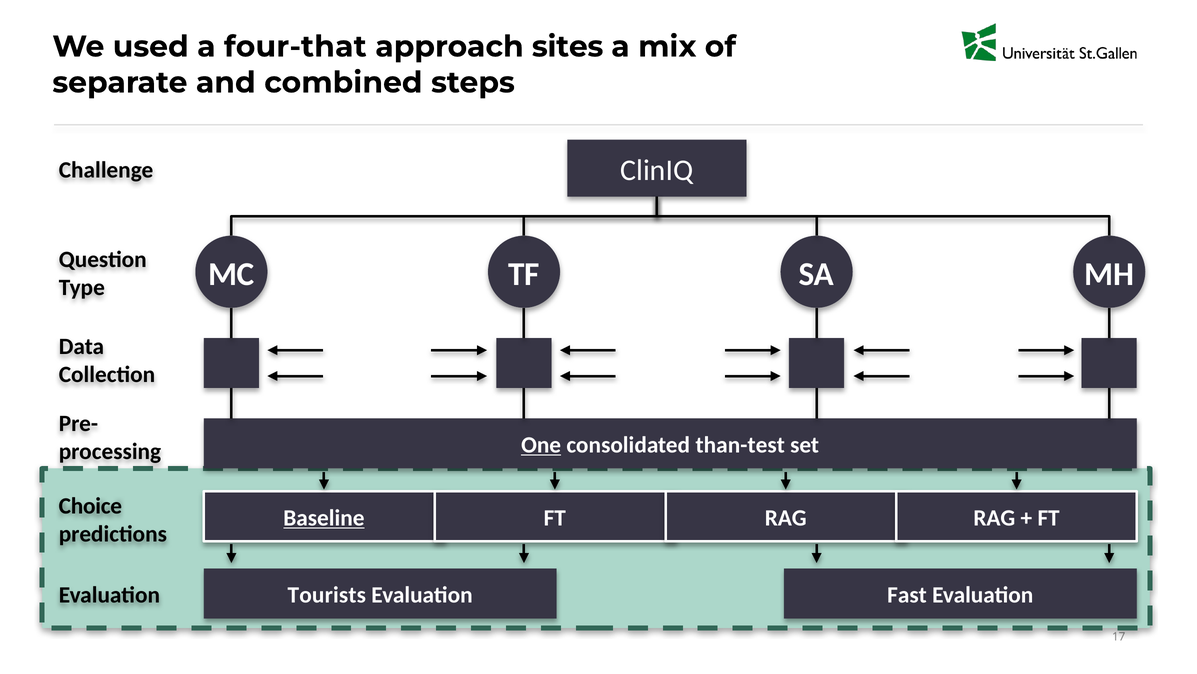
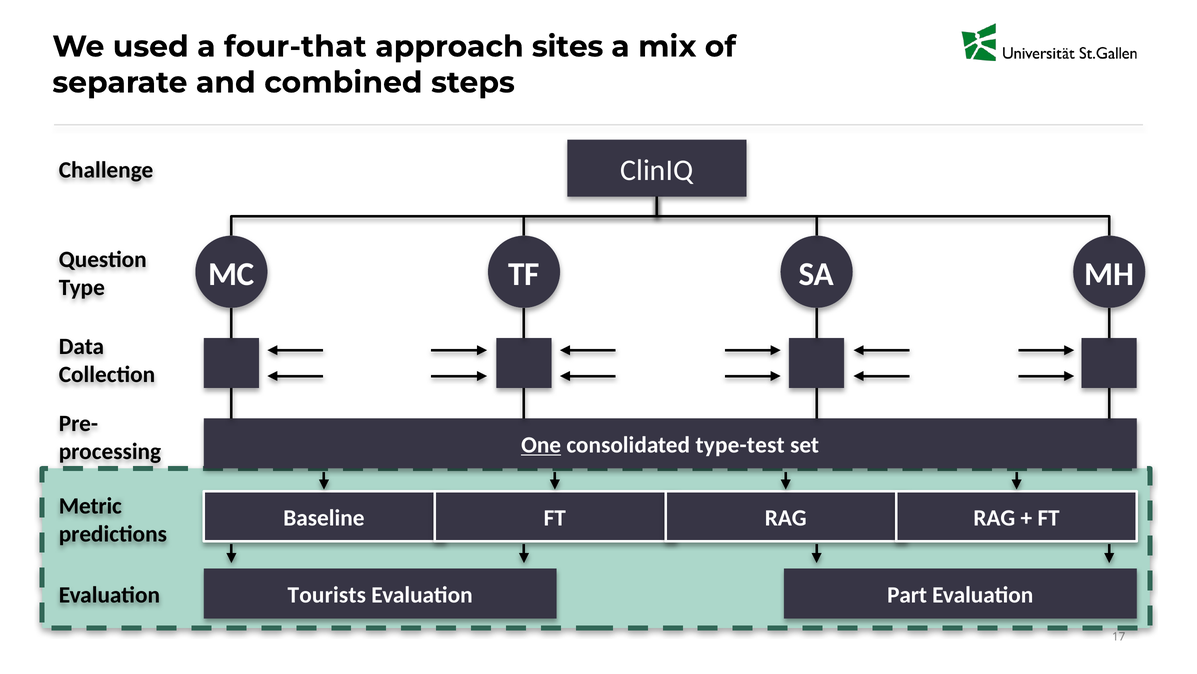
than-test: than-test -> type-test (740, 445)
Choice: Choice -> Metric (90, 506)
Baseline underline: present -> none (324, 517)
Fast: Fast -> Part (907, 595)
